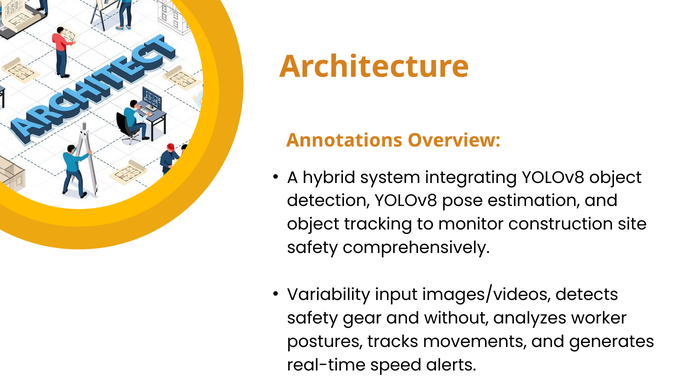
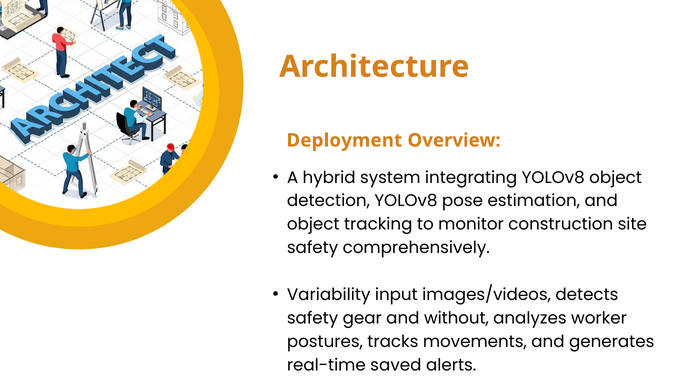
Annotations: Annotations -> Deployment (344, 140)
speed: speed -> saved (396, 365)
